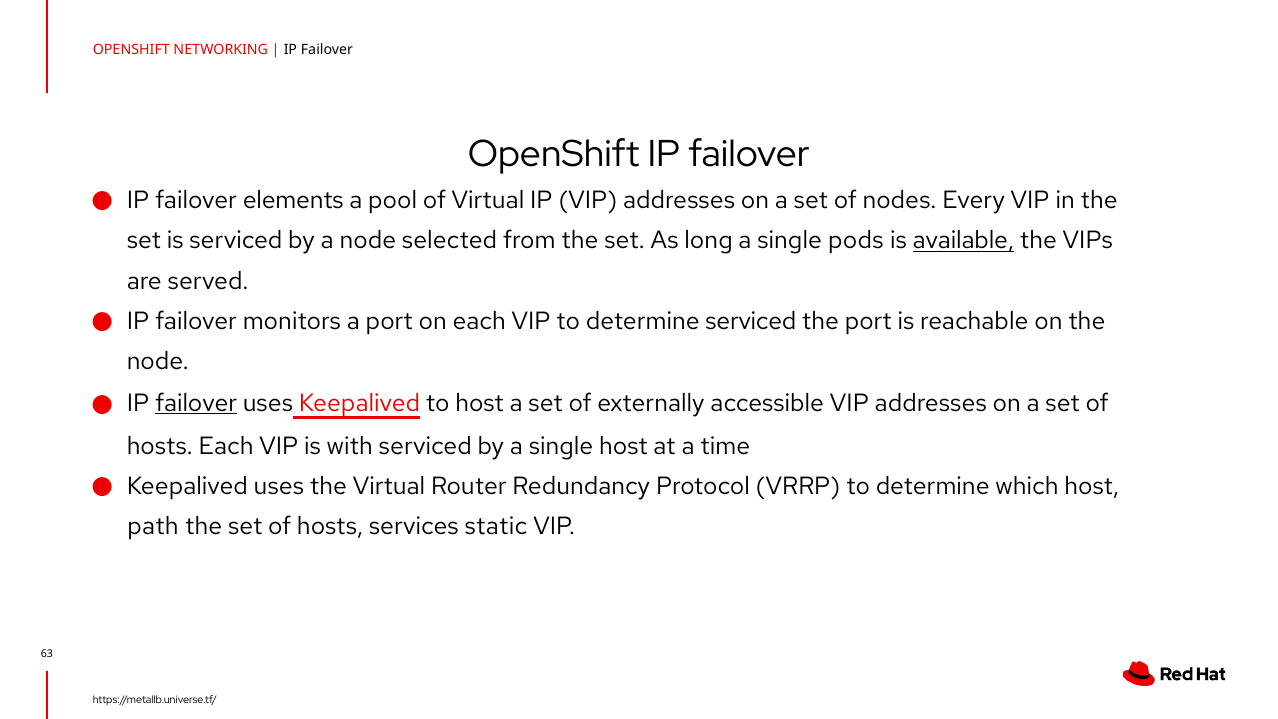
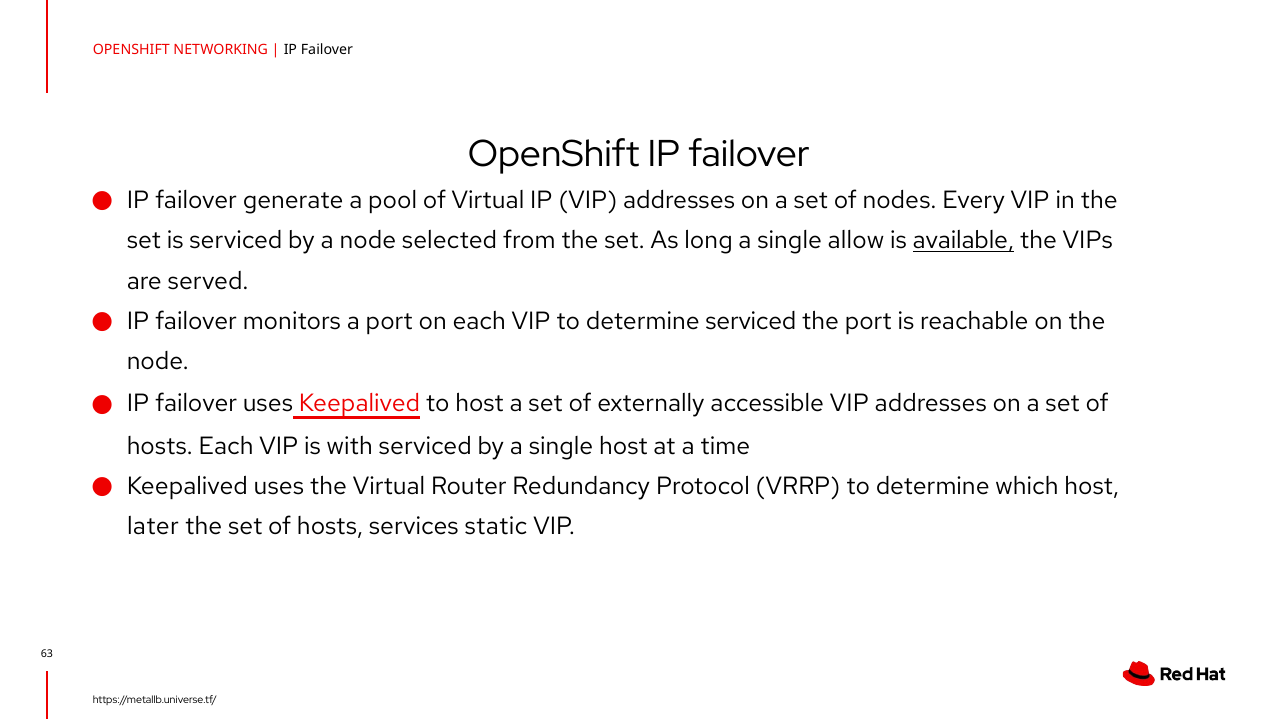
elements: elements -> generate (293, 200)
pods: pods -> allow (856, 241)
failover underline: present -> none (196, 403)
path: path -> later (153, 527)
